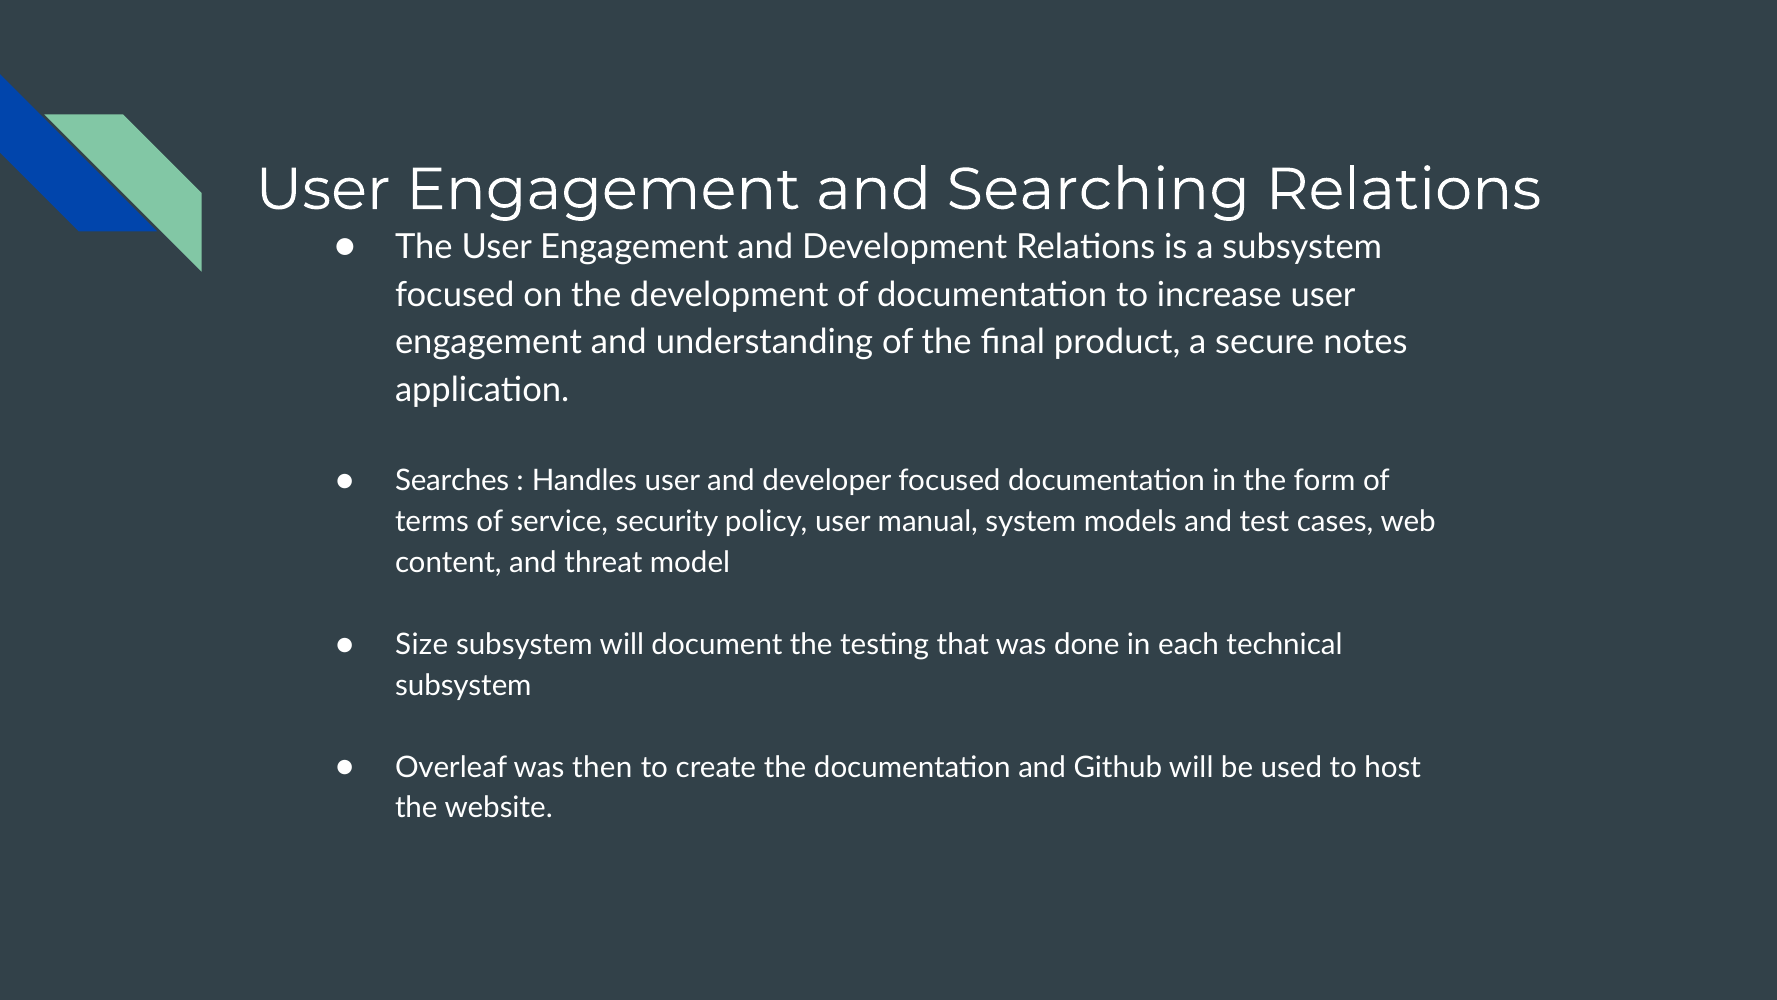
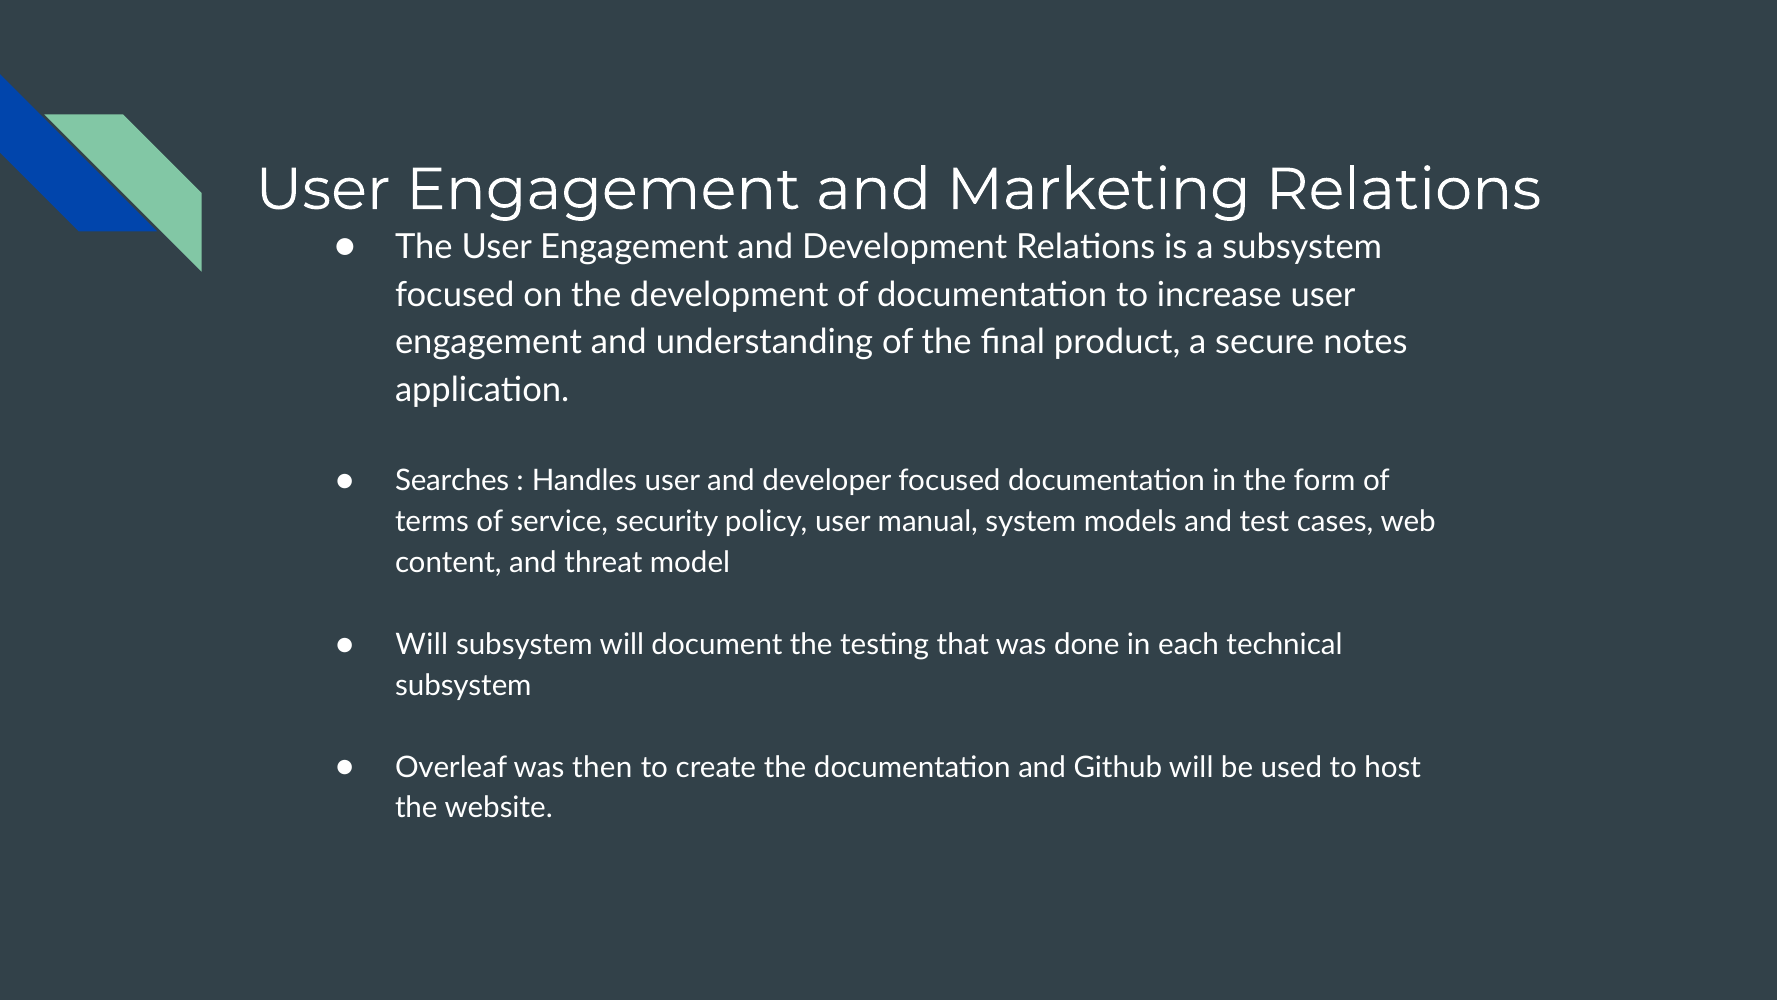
Searching: Searching -> Marketing (1099, 189)
Size: Size -> Will (422, 644)
